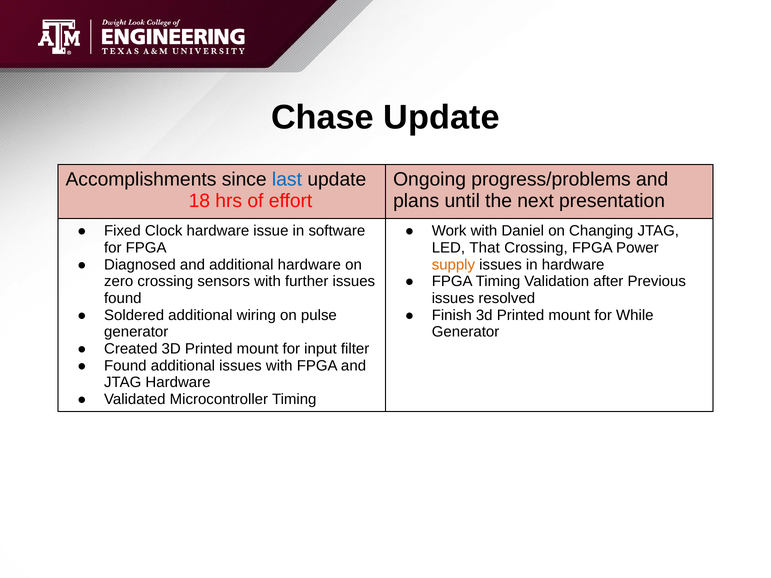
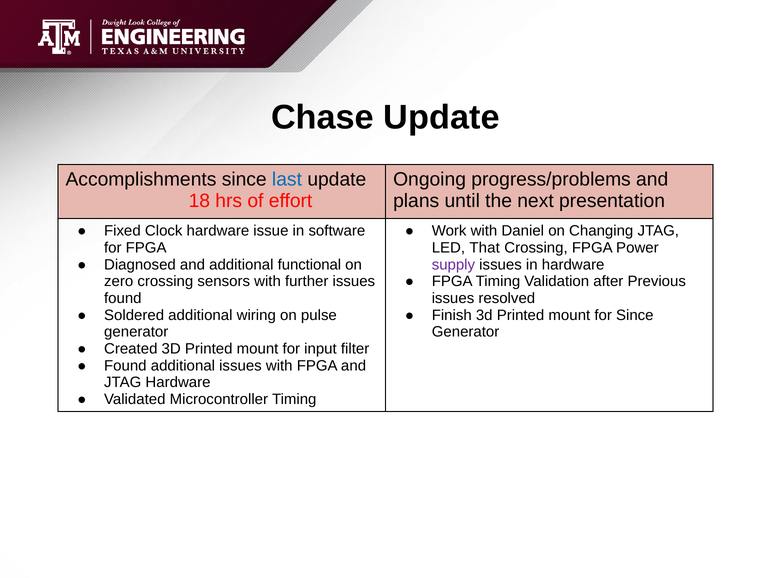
additional hardware: hardware -> functional (309, 265)
supply colour: orange -> purple (453, 265)
for While: While -> Since (635, 315)
